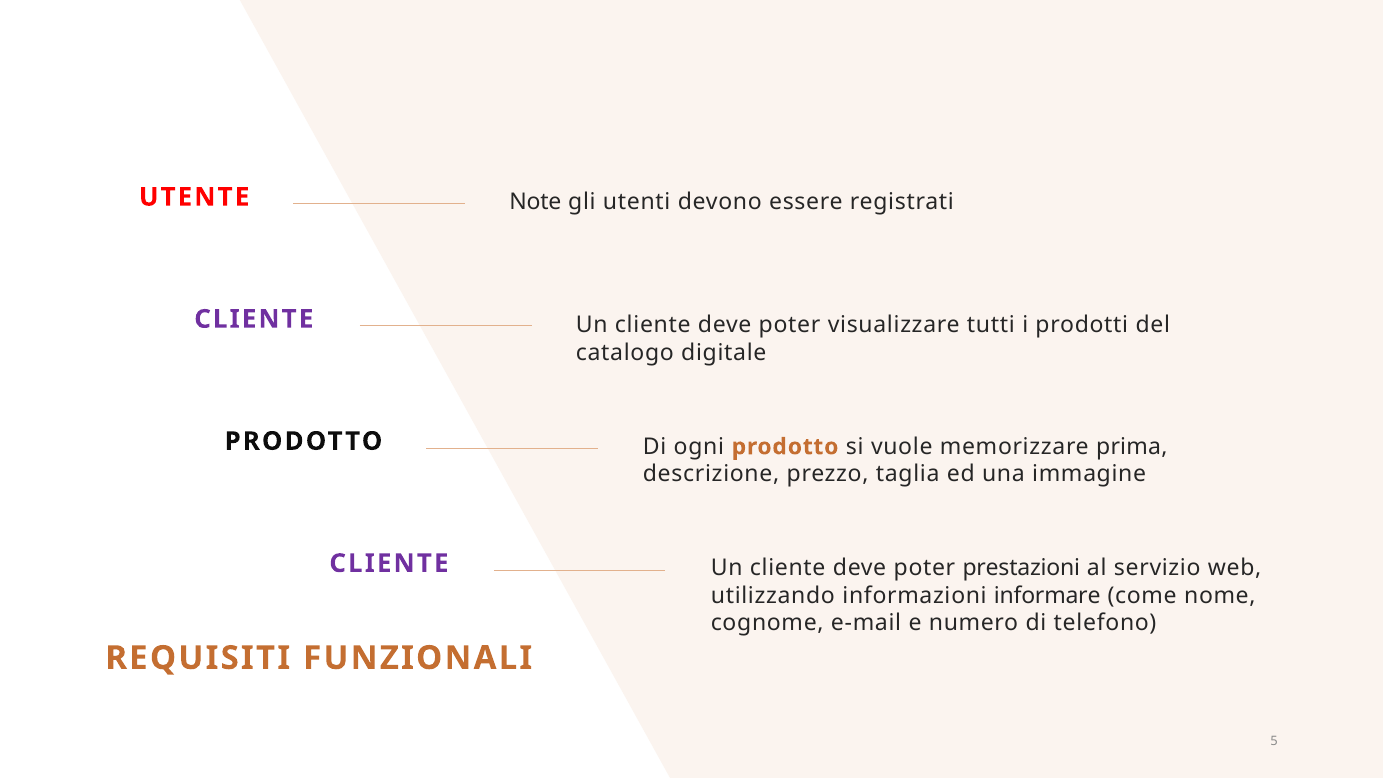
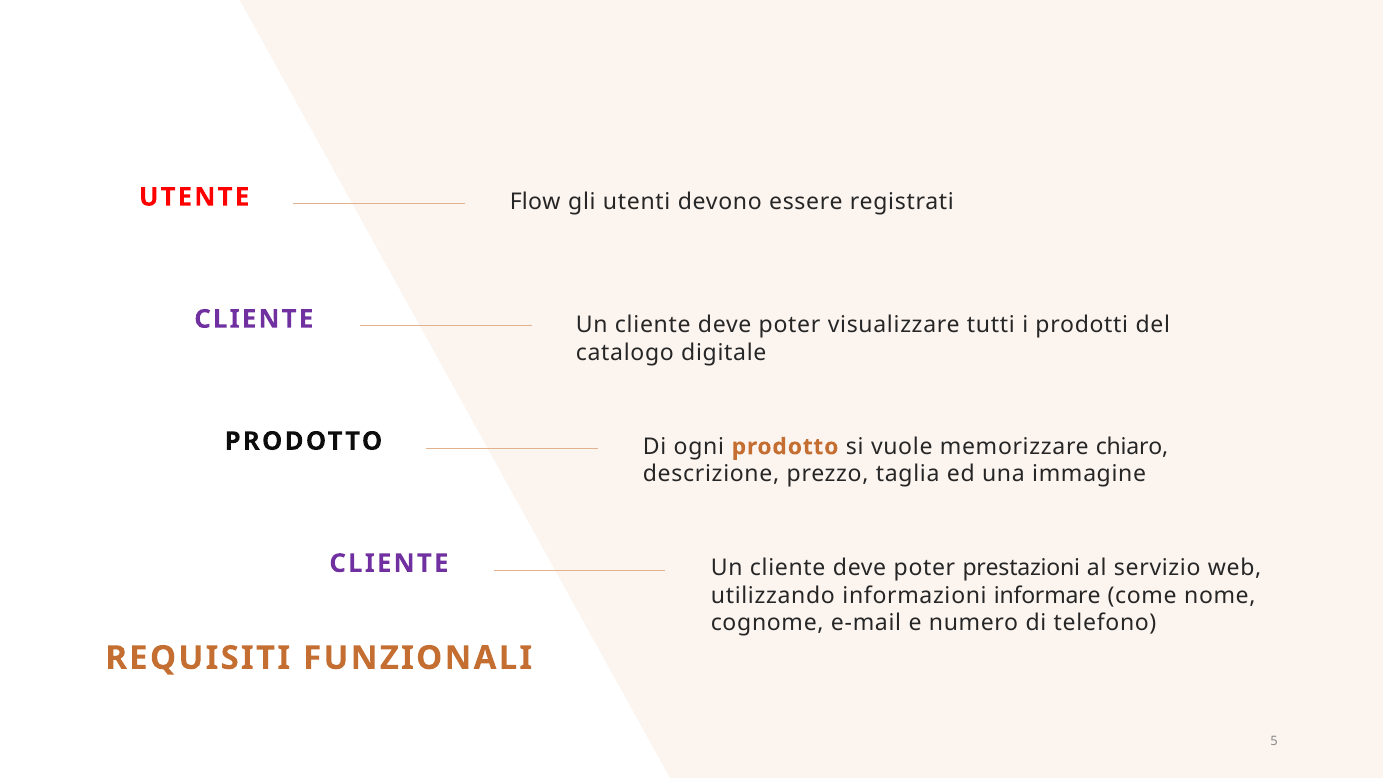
Note: Note -> Flow (535, 201)
prima: prima -> chiaro (1132, 447)
